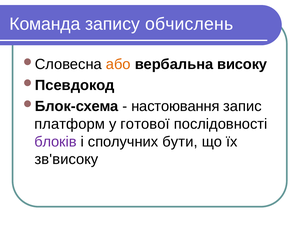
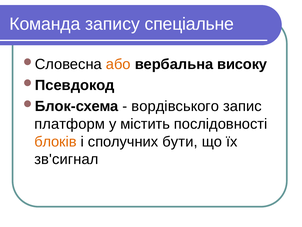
обчислень: обчислень -> спеціальне (189, 24)
настоювання: настоювання -> вордівського (175, 106)
готової: готової -> містить (145, 124)
блоків colour: purple -> orange (55, 141)
зв'високу: зв'високу -> зв'сигнал (66, 159)
